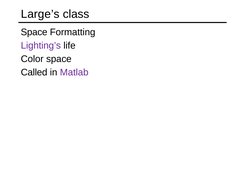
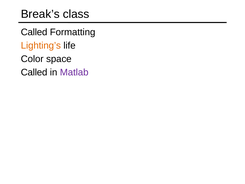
Large’s: Large’s -> Break’s (40, 14)
Space: Space -> Called (34, 32)
Lighting’s colour: purple -> orange (41, 45)
